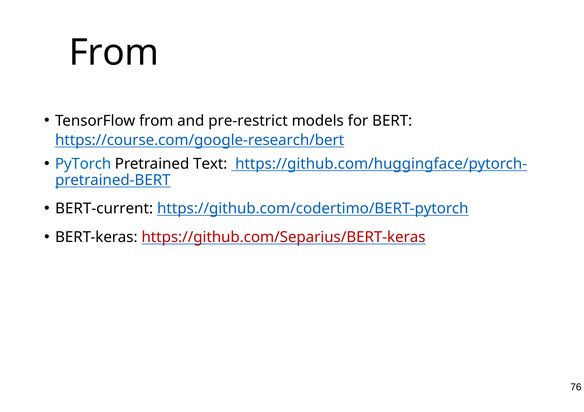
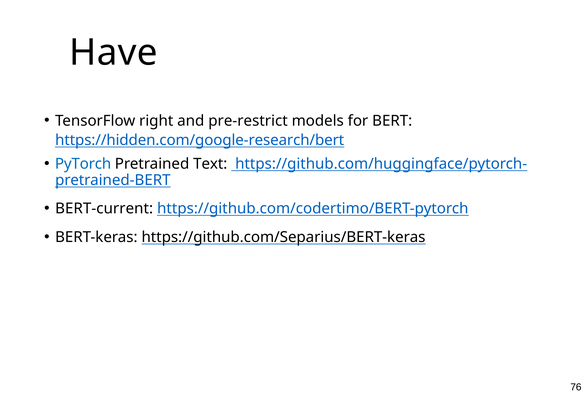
From: From -> Have (113, 52)
TensorFlow from: from -> right (156, 121)
https://course.com/google-research/bert: https://course.com/google-research/bert -> https://hidden.com/google-research/bert (200, 140)
https://github.com/Separius/BERT-keras colour: red -> black (283, 237)
